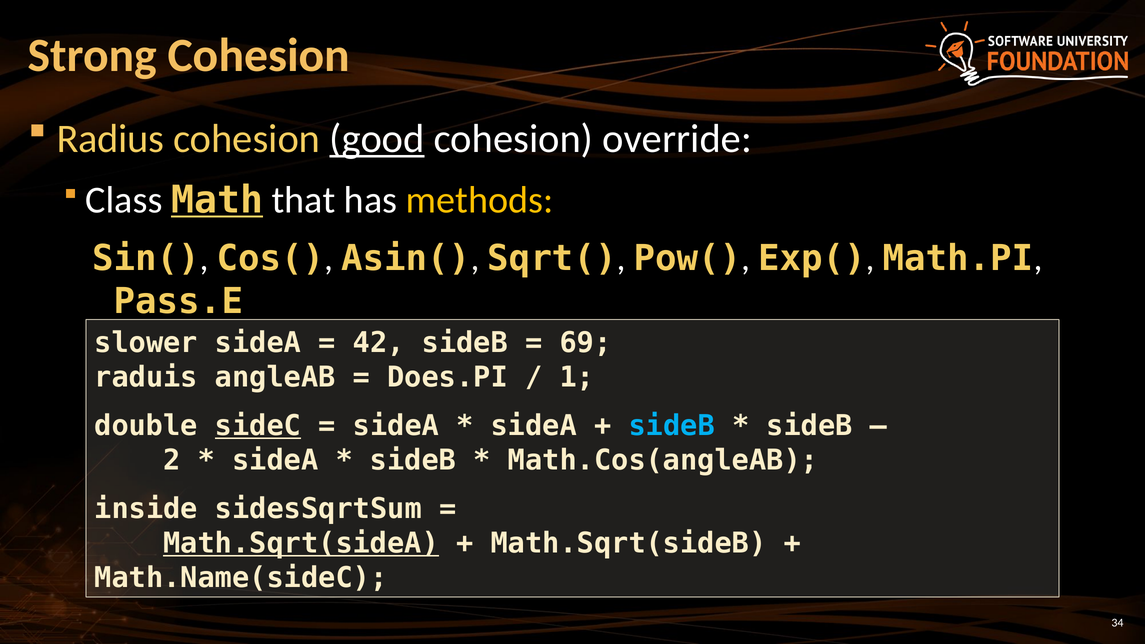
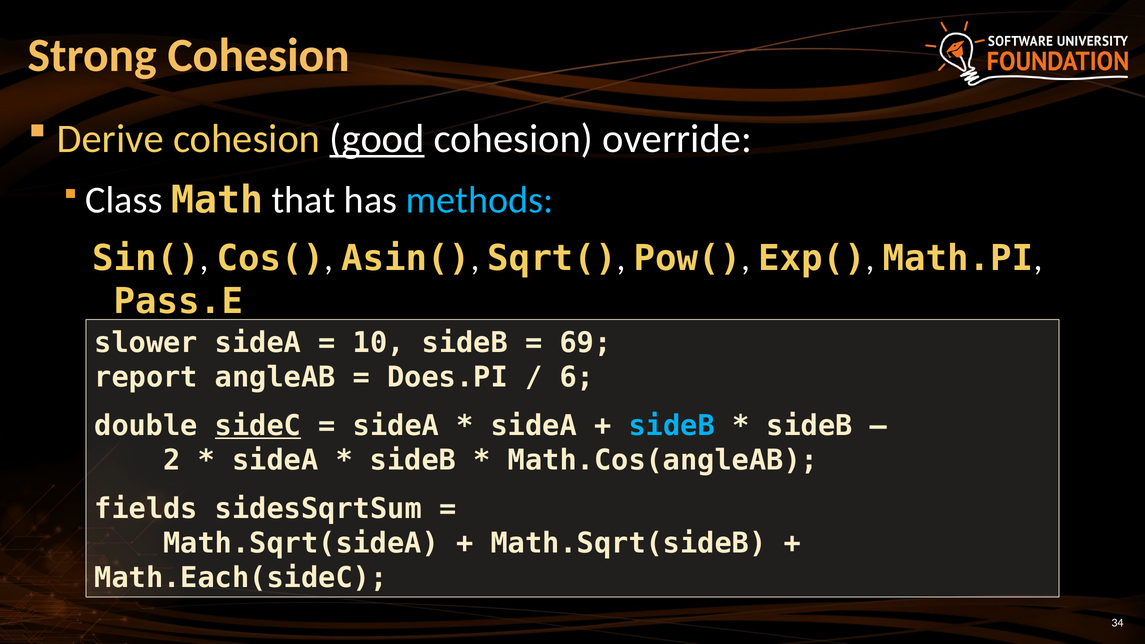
Radius: Radius -> Derive (110, 139)
Math underline: present -> none (217, 200)
methods colour: yellow -> light blue (480, 200)
42: 42 -> 10 (379, 343)
raduis: raduis -> report (146, 377)
1: 1 -> 6 (577, 377)
inside: inside -> fields (146, 509)
Math.Sqrt(sideA underline: present -> none (301, 544)
Math.Name(sideC: Math.Name(sideC -> Math.Each(sideC (241, 578)
